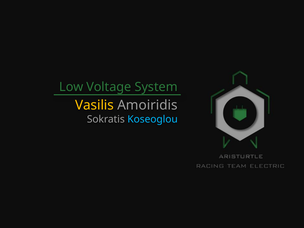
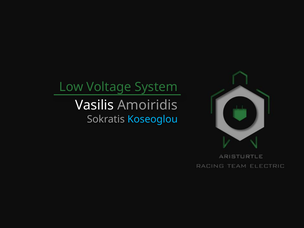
Vasilis colour: yellow -> white (94, 105)
